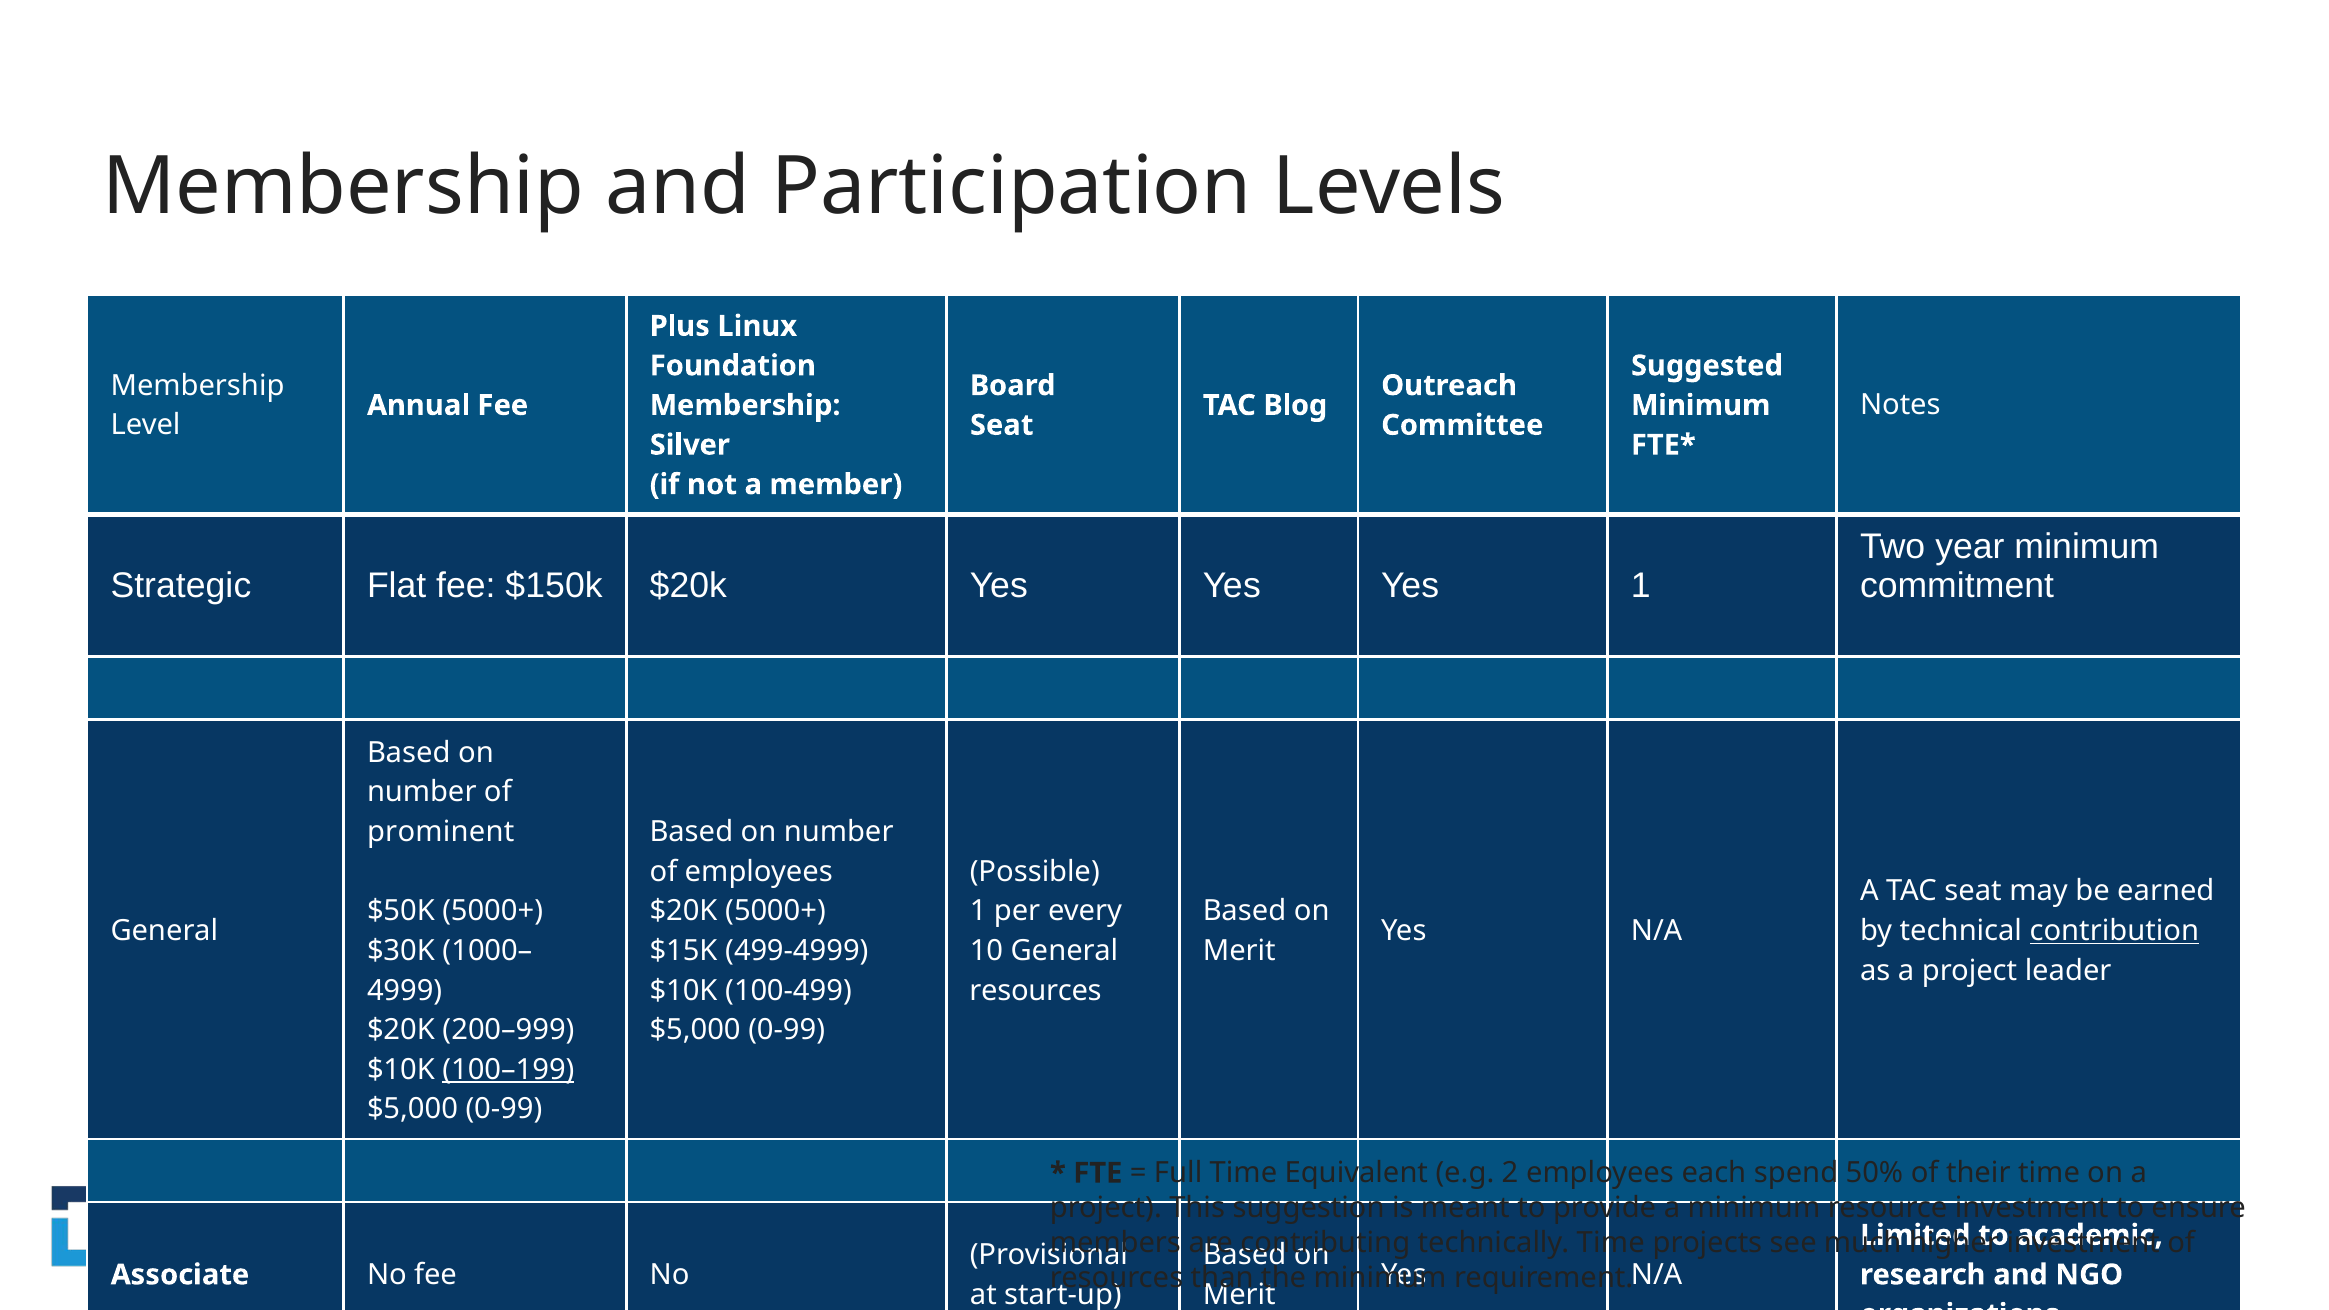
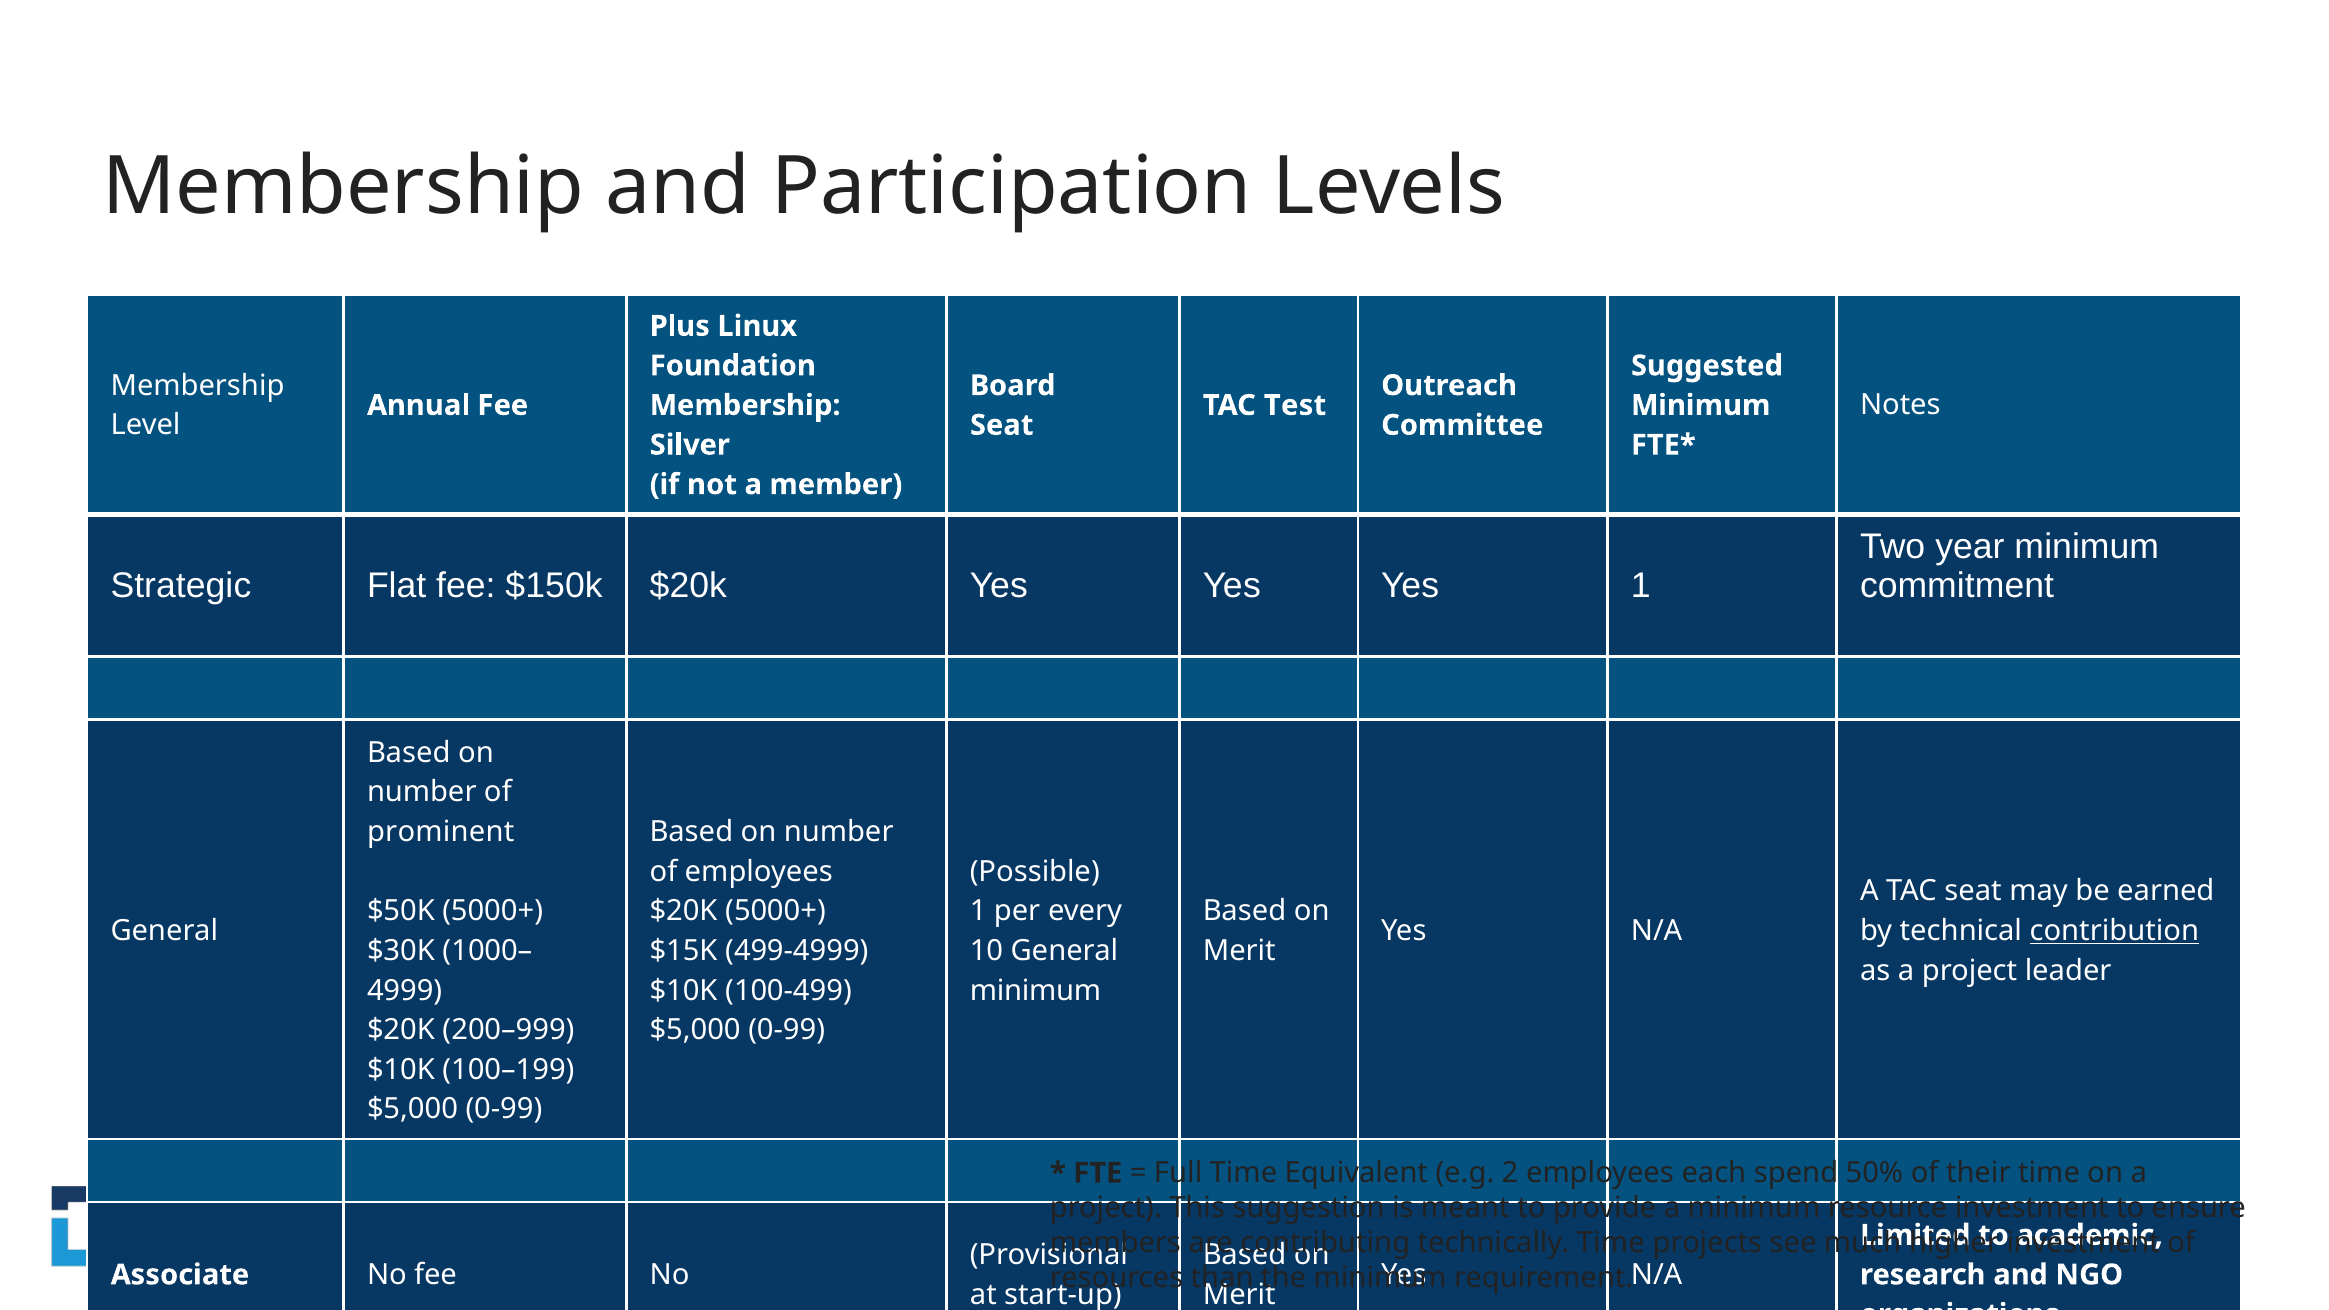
Blog: Blog -> Test (1295, 405)
resources: resources -> minimum (1036, 990)
100–199 underline: present -> none (508, 1070)
